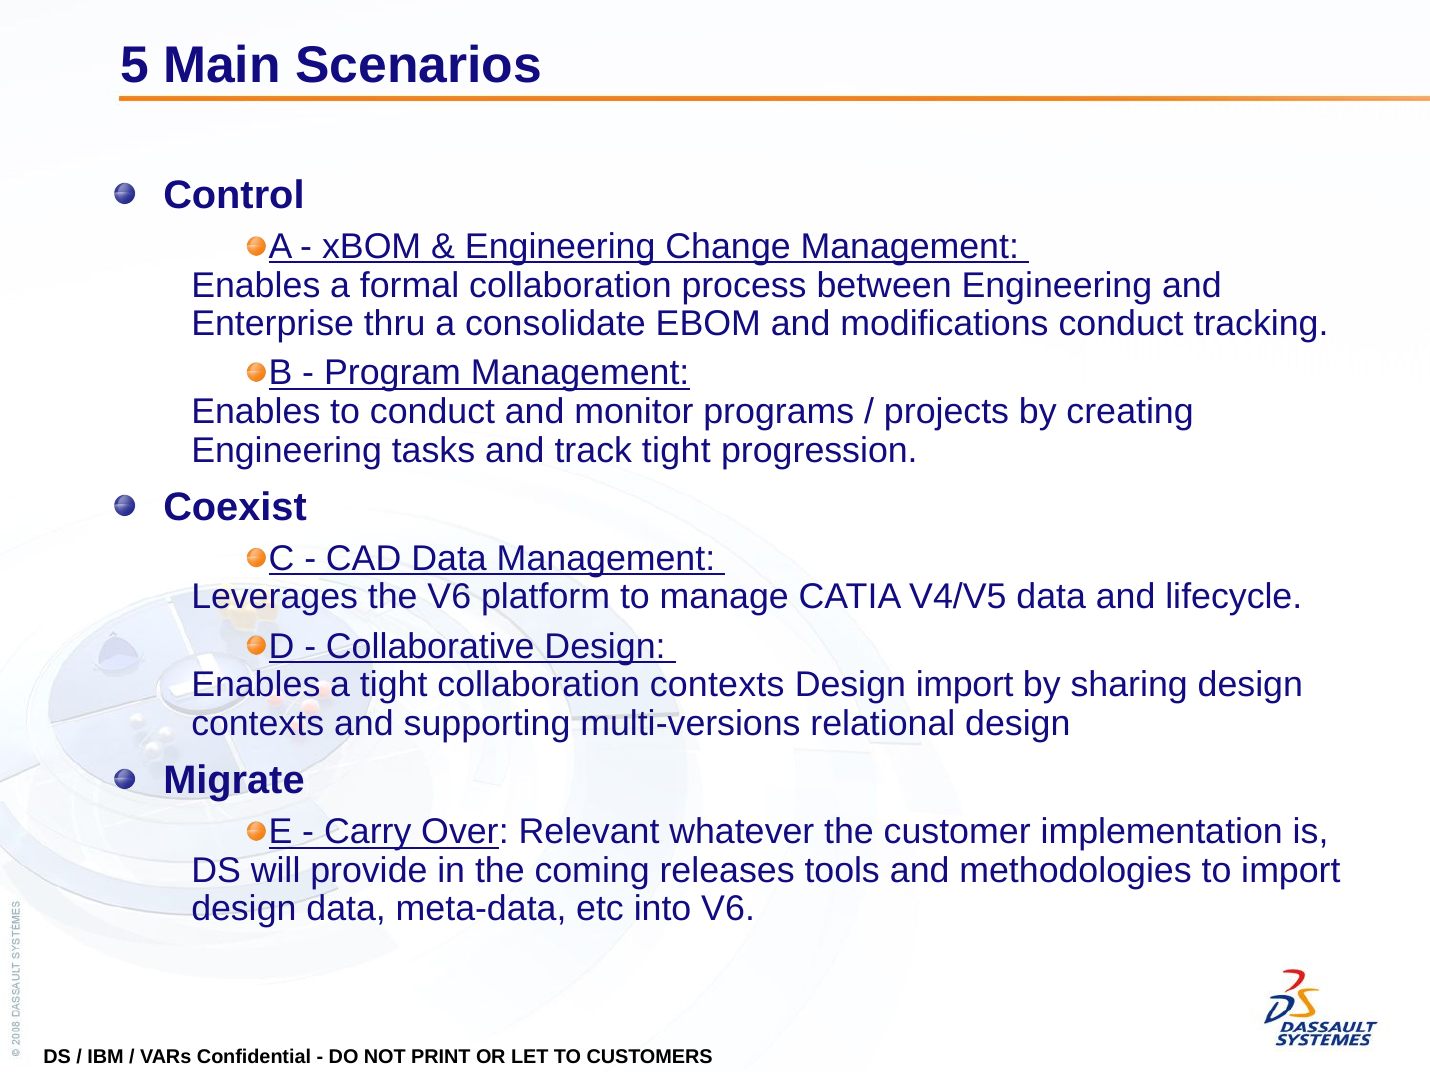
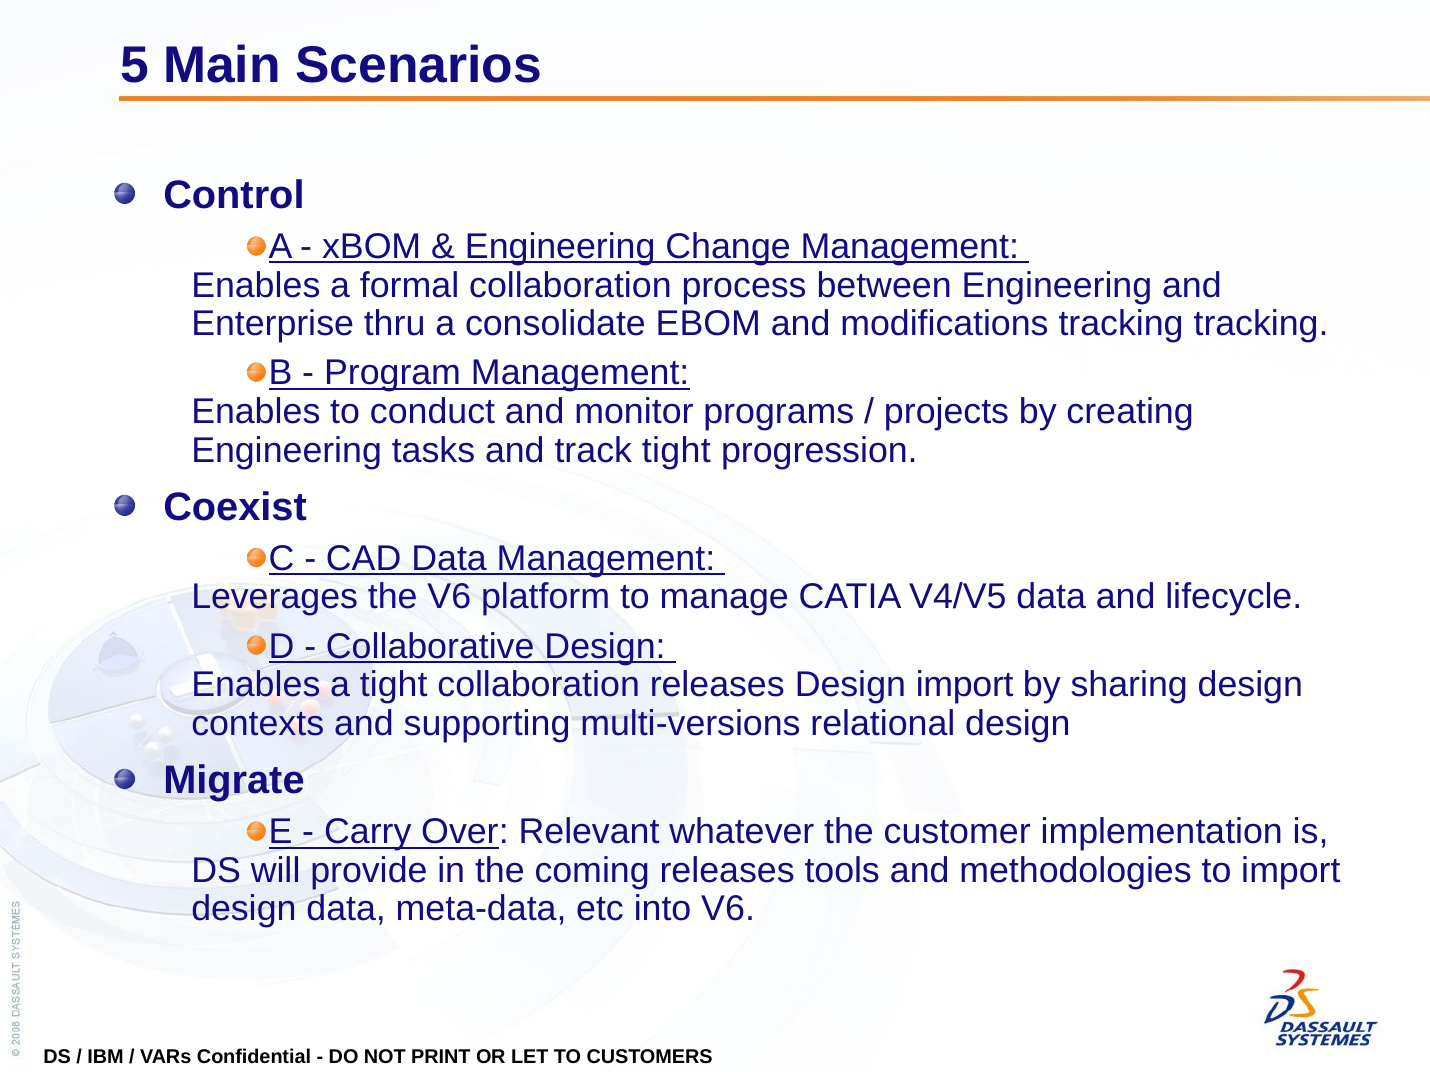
modifications conduct: conduct -> tracking (1121, 324)
collaboration contexts: contexts -> releases (717, 685)
